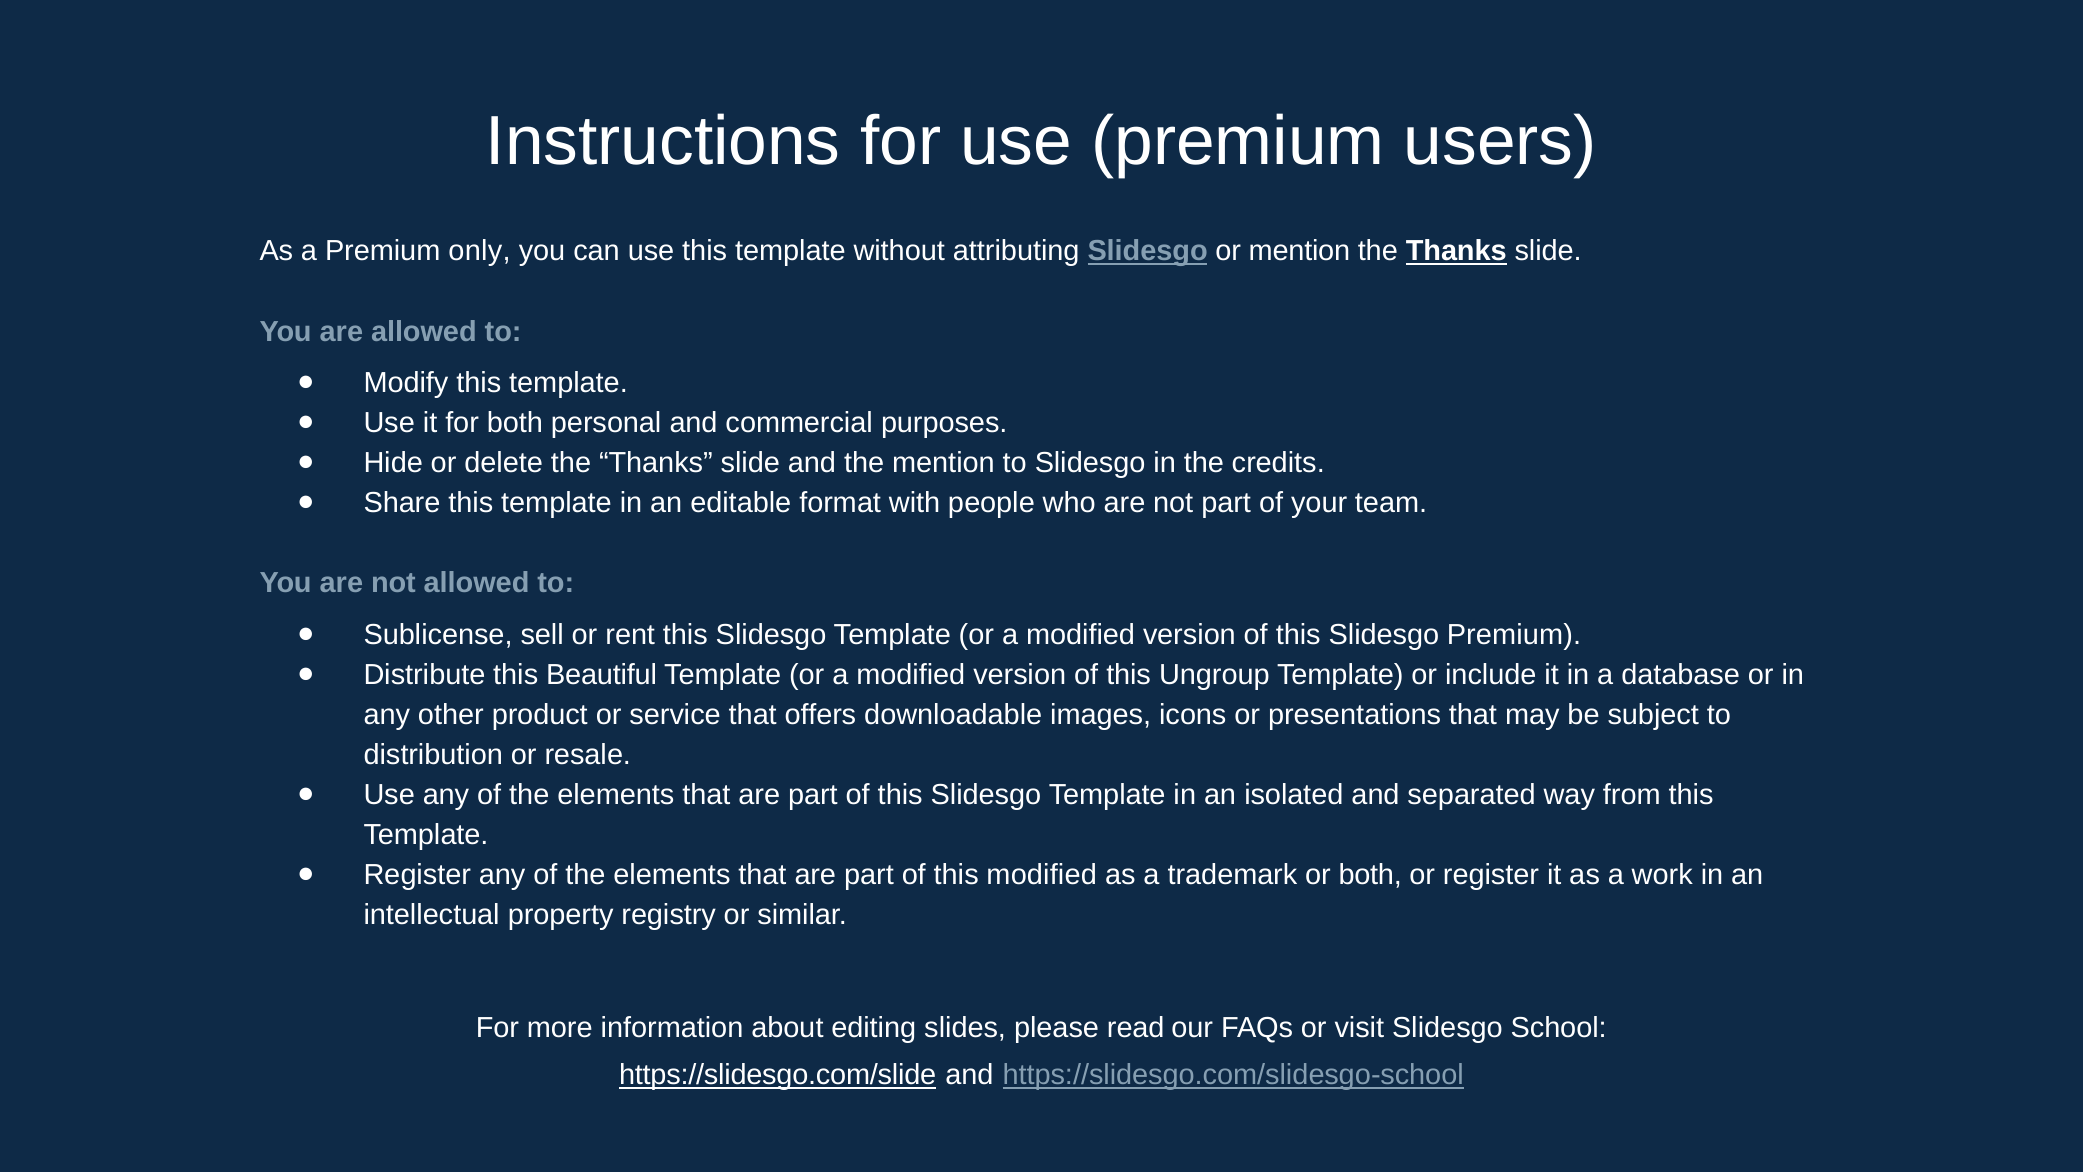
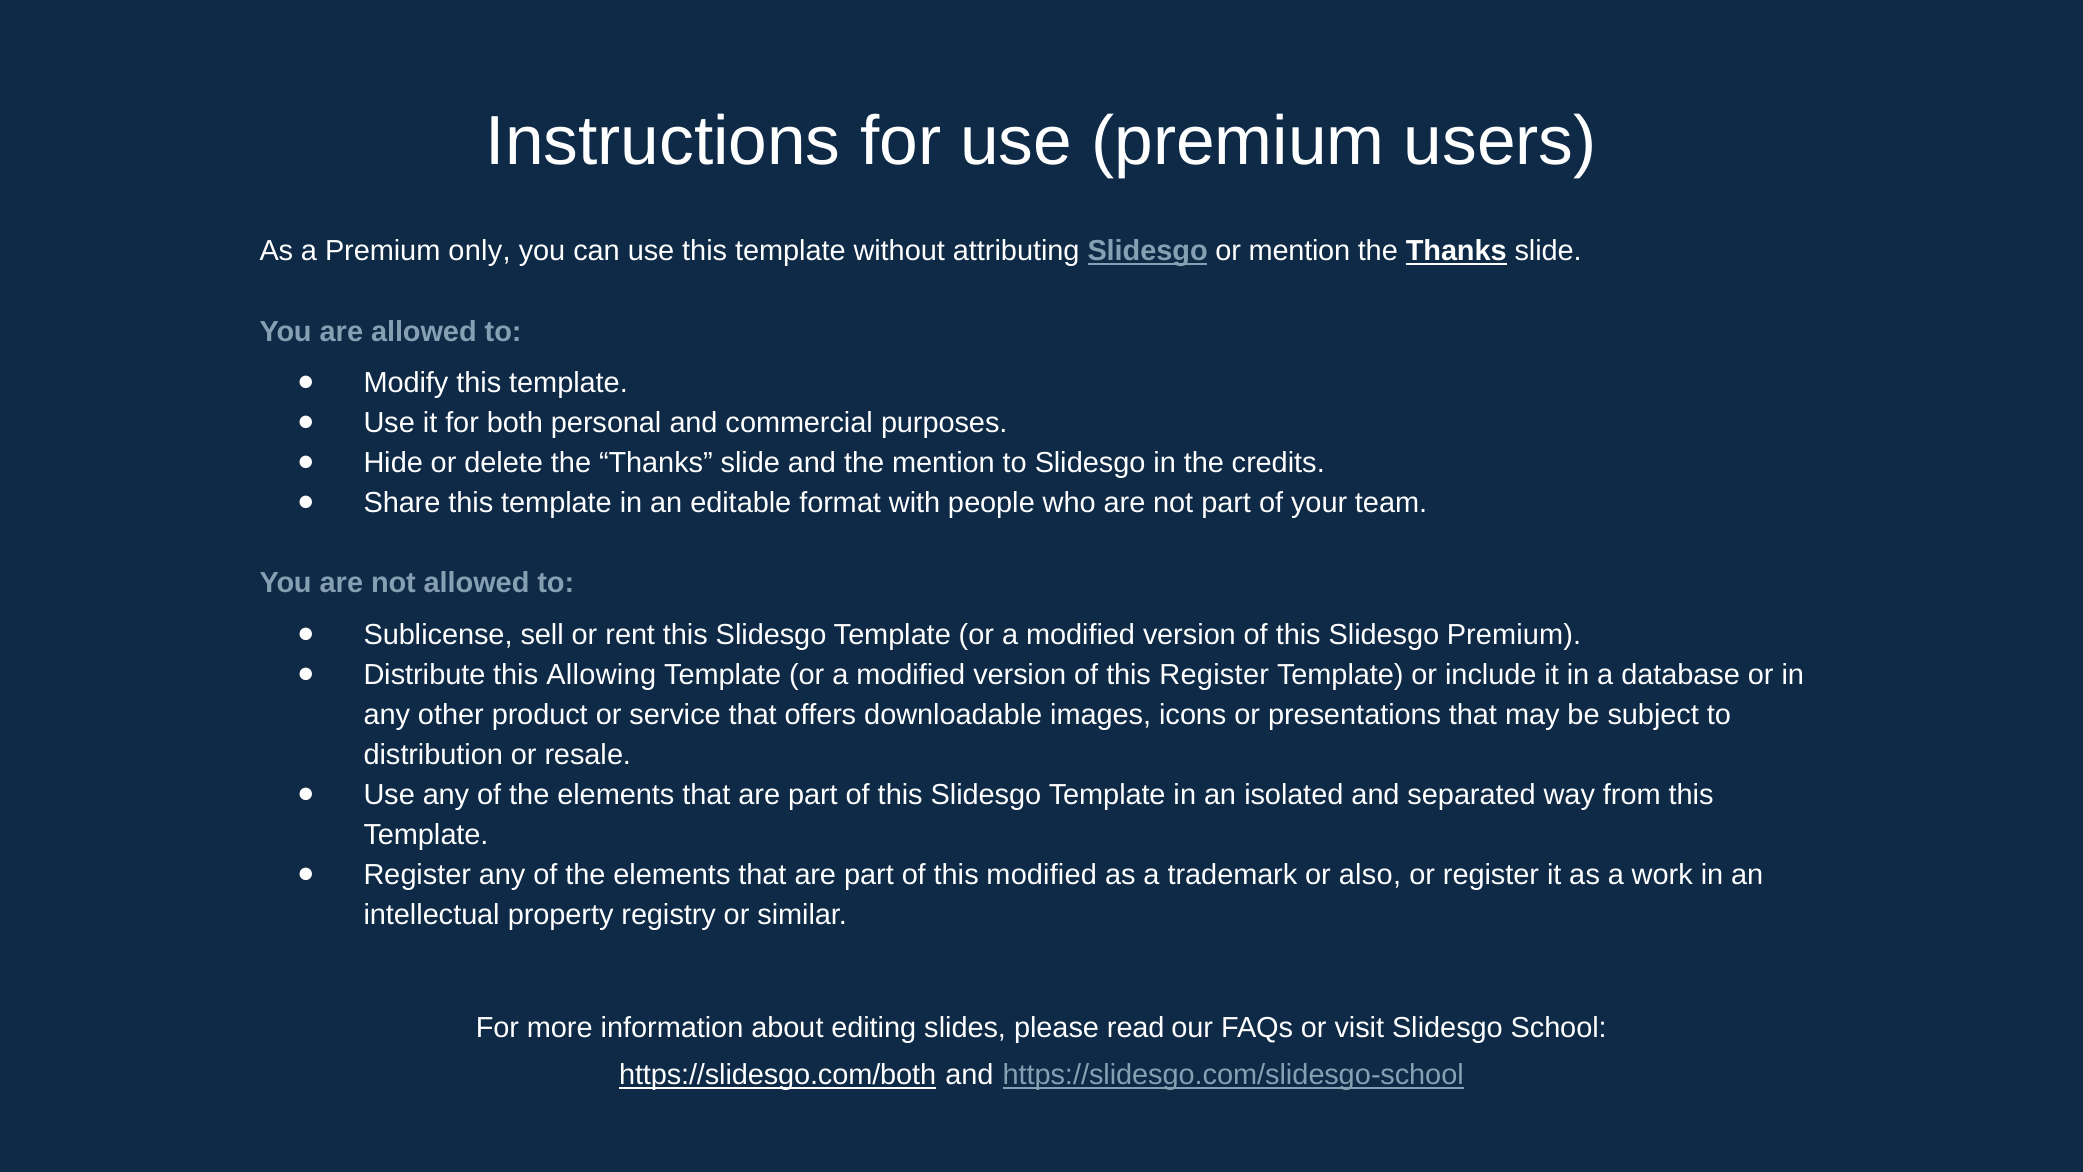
Beautiful: Beautiful -> Allowing (601, 675)
this Ungroup: Ungroup -> Register (1214, 675)
or both: both -> also (1370, 874)
https://slidesgo.com/slide: https://slidesgo.com/slide -> https://slidesgo.com/both (778, 1075)
